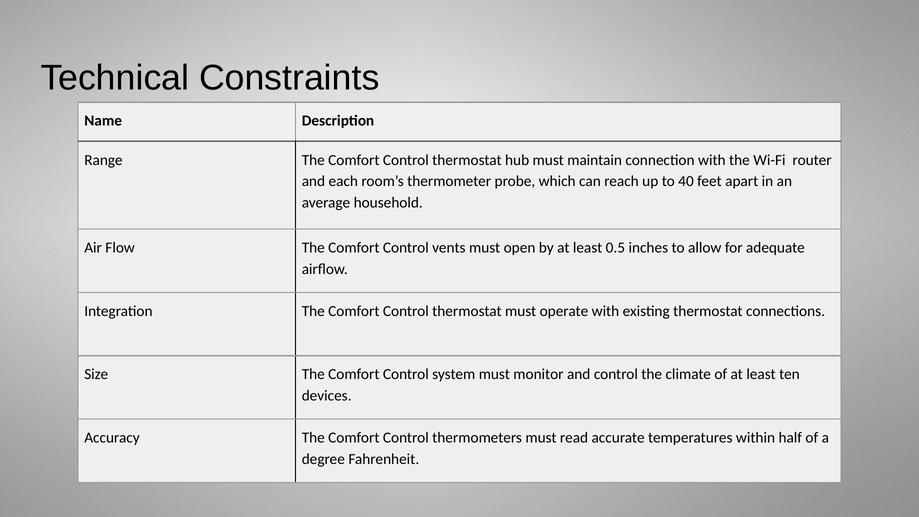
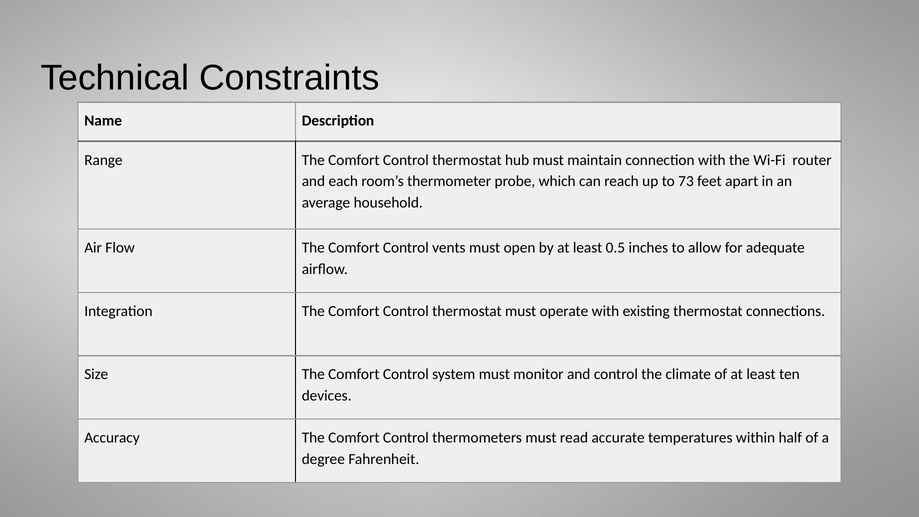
40: 40 -> 73 (686, 181)
